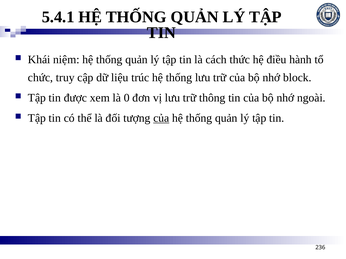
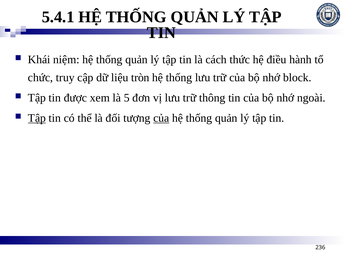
trúc: trúc -> tròn (140, 78)
0: 0 -> 5 (127, 98)
Tập underline: none -> present (37, 118)
